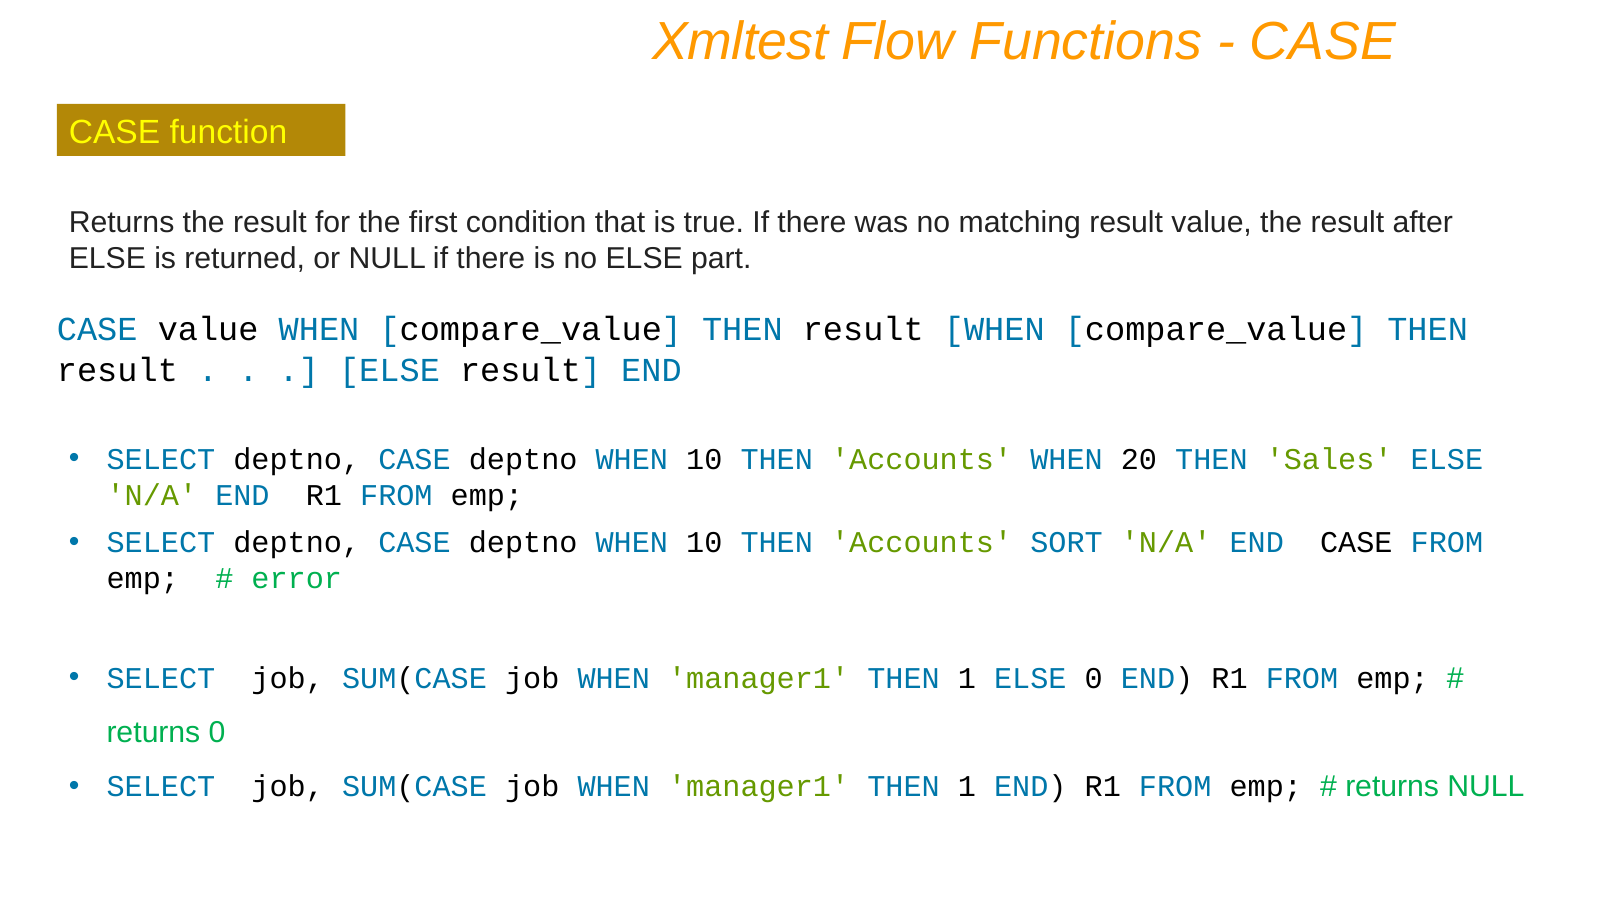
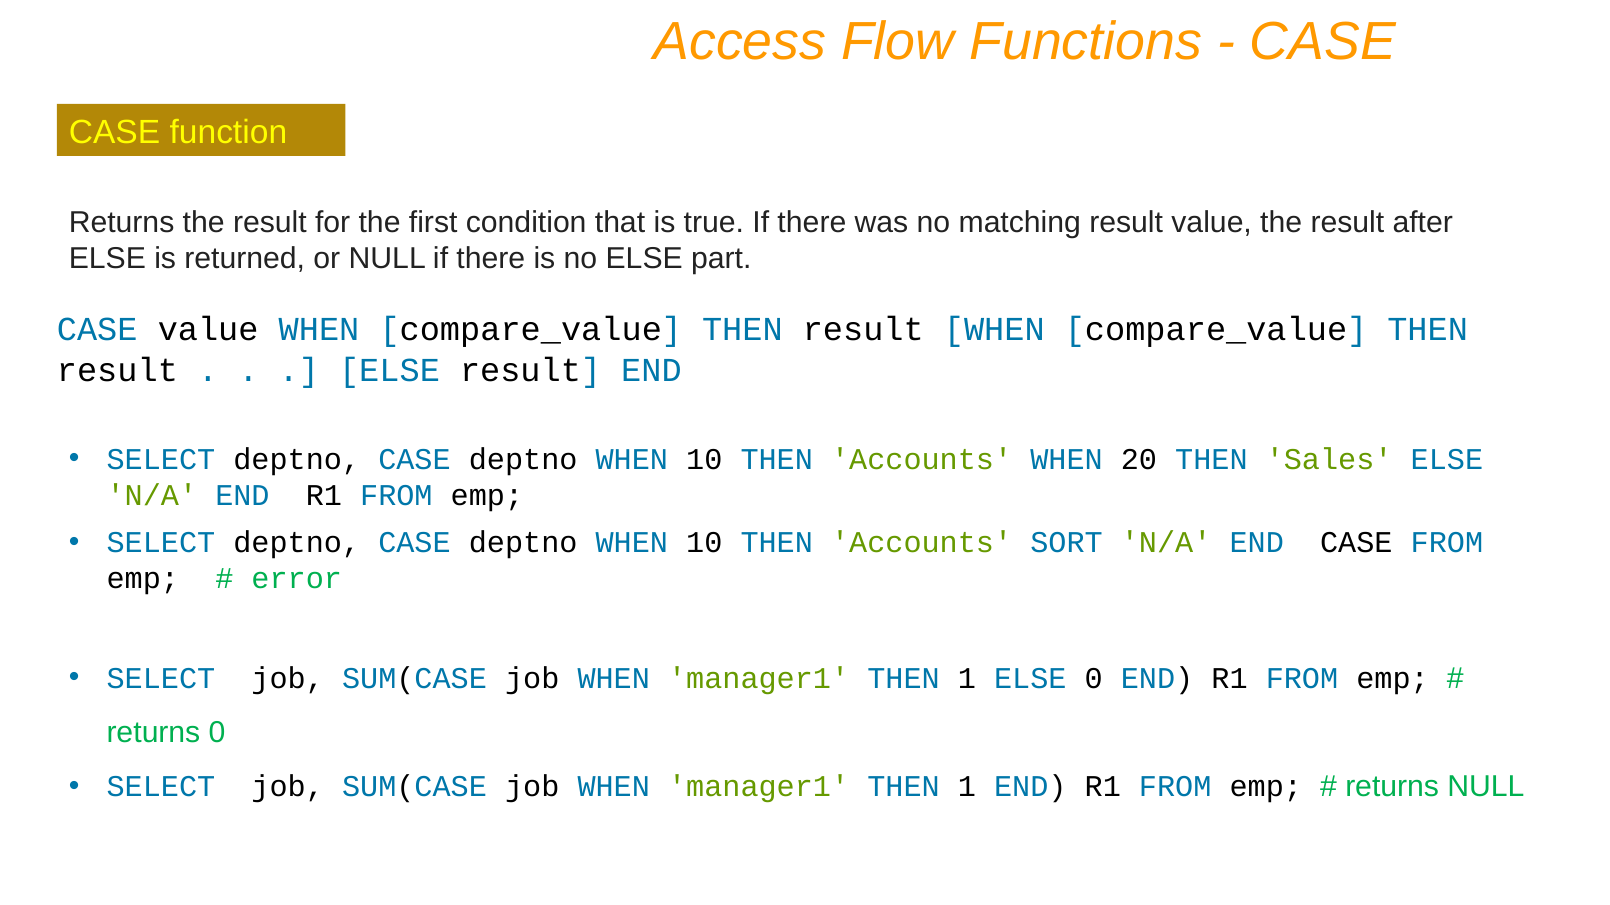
Xmltest: Xmltest -> Access (740, 42)
